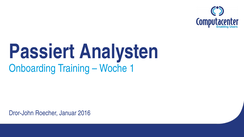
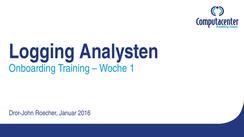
Passiert: Passiert -> Logging (42, 52)
